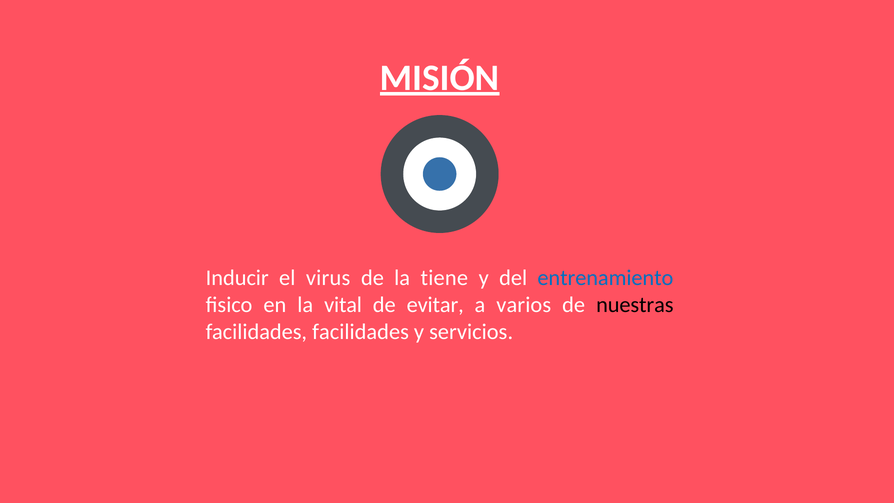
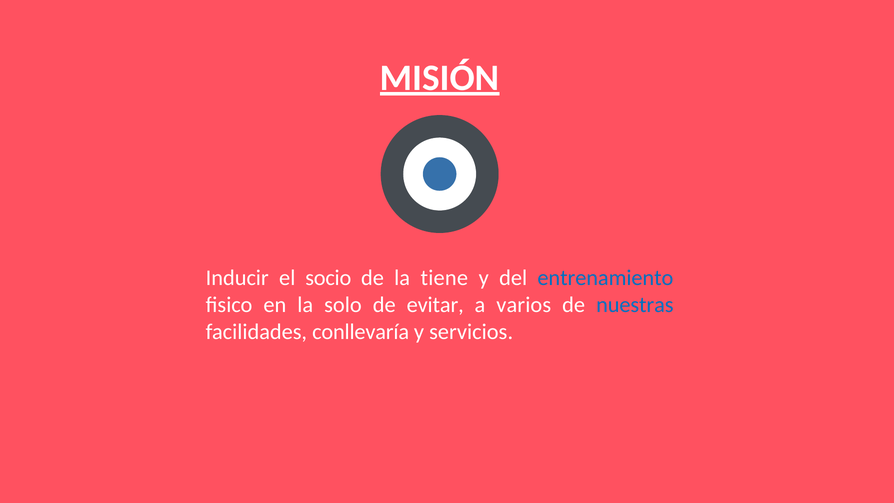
virus: virus -> socio (328, 278)
vital: vital -> solo (343, 305)
nuestras colour: black -> blue (635, 305)
facilidades facilidades: facilidades -> conllevaría (361, 332)
